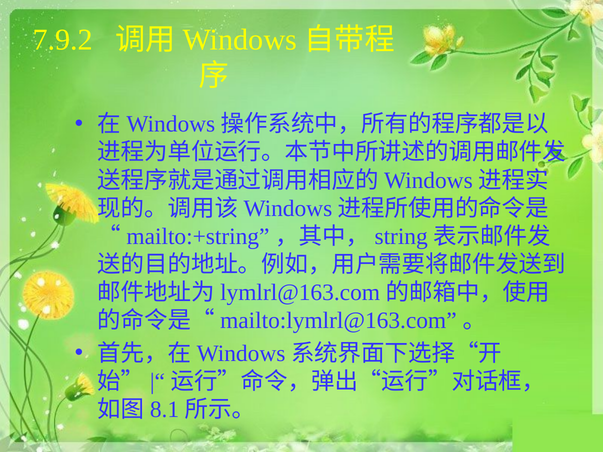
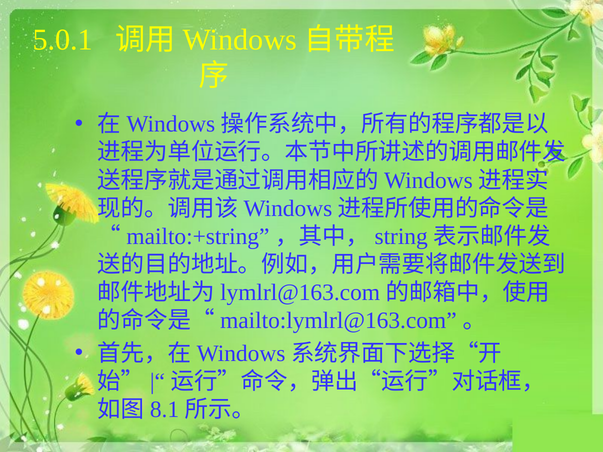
7.9.2: 7.9.2 -> 5.0.1 (63, 40)
